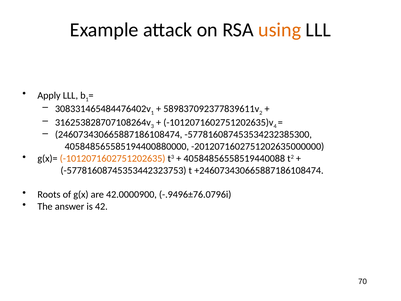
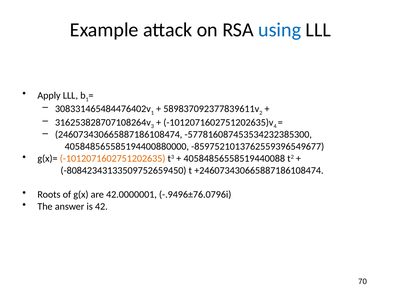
using colour: orange -> blue (280, 30)
-2012071602751202635000000: -2012071602751202635000000 -> -8597521013762559396549677 (258, 146)
-57781608745353442323753: -57781608745353442323753 -> -80842343133509752659450 (123, 170)
42.0000900: 42.0000900 -> 42.0000001 (131, 194)
